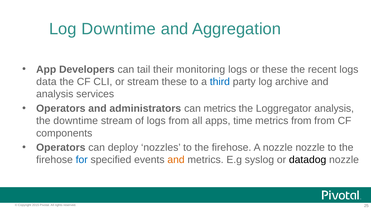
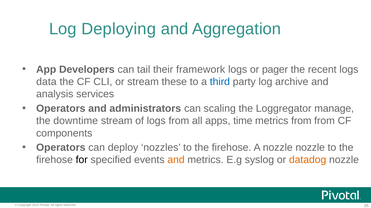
Log Downtime: Downtime -> Deploying (119, 29)
monitoring: monitoring -> framework (201, 70)
or these: these -> pager (275, 70)
can metrics: metrics -> scaling (220, 109)
Loggregator analysis: analysis -> manage (334, 109)
for colour: blue -> black (82, 160)
datadog colour: black -> orange (308, 160)
